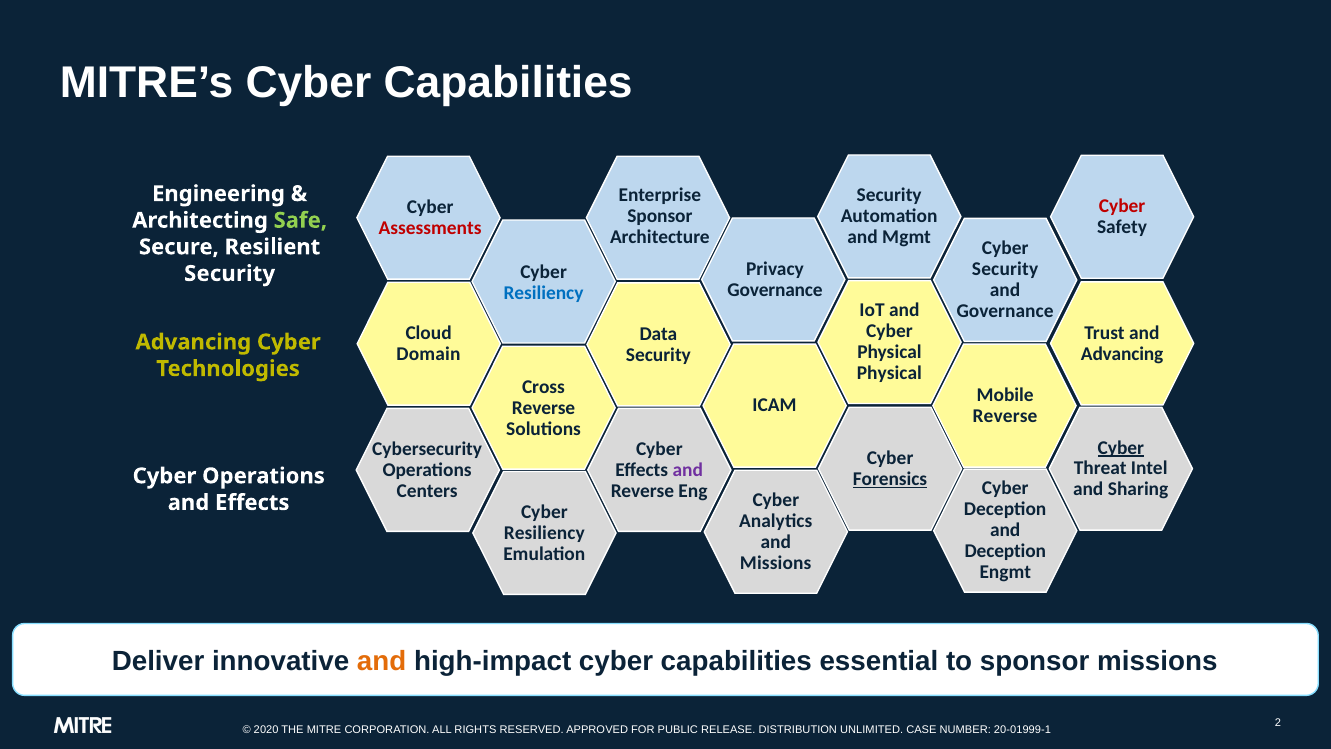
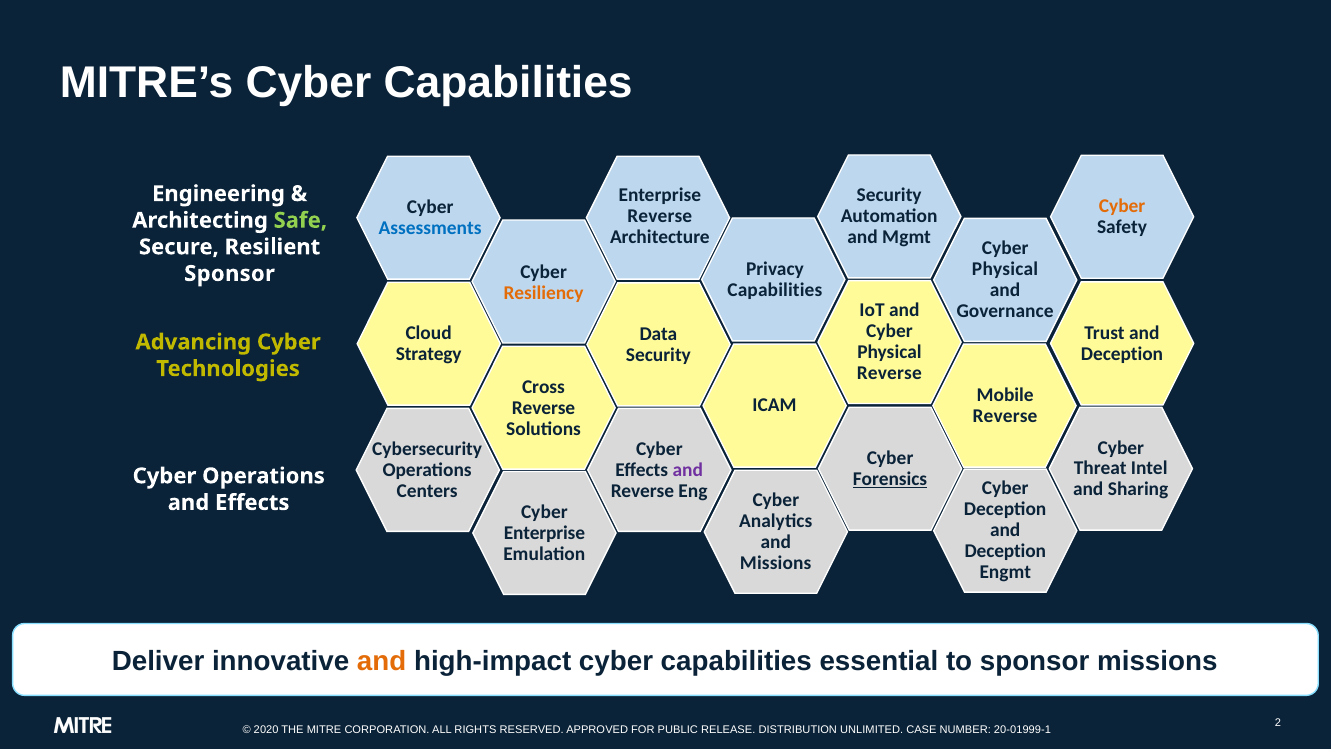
Cyber colour: red -> orange (1122, 206)
Sponsor: Sponsor -> Reverse (660, 216)
Assessments colour: red -> blue (430, 228)
Security: Security -> Physical (1005, 269)
Security: Security -> Sponsor (230, 274)
Governance: Governance -> Capabilities (775, 290)
Resiliency colour: blue -> orange (544, 293)
Advancing: Advancing -> Deception (1122, 354)
Domain: Domain -> Strategy (429, 354)
Physical: Physical -> Reverse (889, 373)
Cyber underline: present -> none (1121, 447)
Resiliency: Resiliency -> Enterprise (544, 533)
